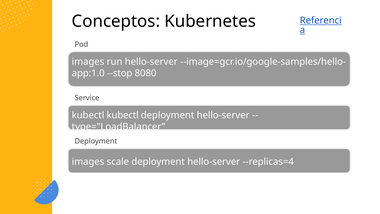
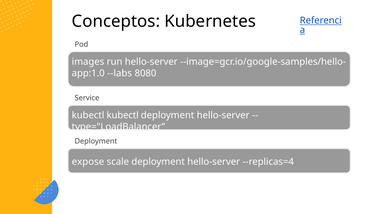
--stop: --stop -> --labs (120, 73)
images: images -> expose (88, 162)
